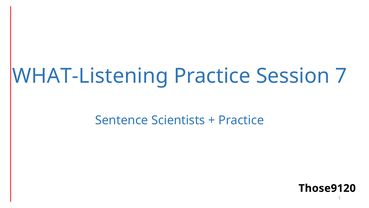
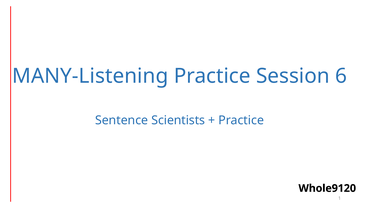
WHAT-Listening: WHAT-Listening -> MANY-Listening (90, 76)
7: 7 -> 6 (341, 76)
Those9120: Those9120 -> Whole9120 (327, 188)
